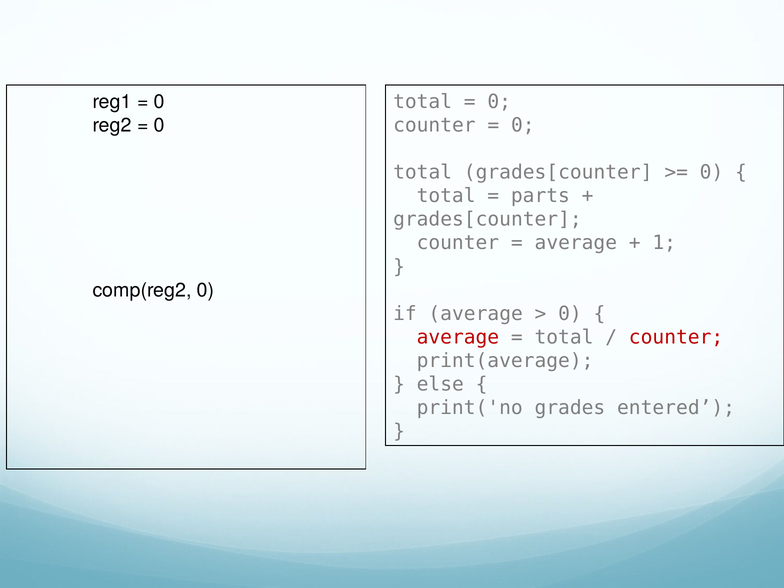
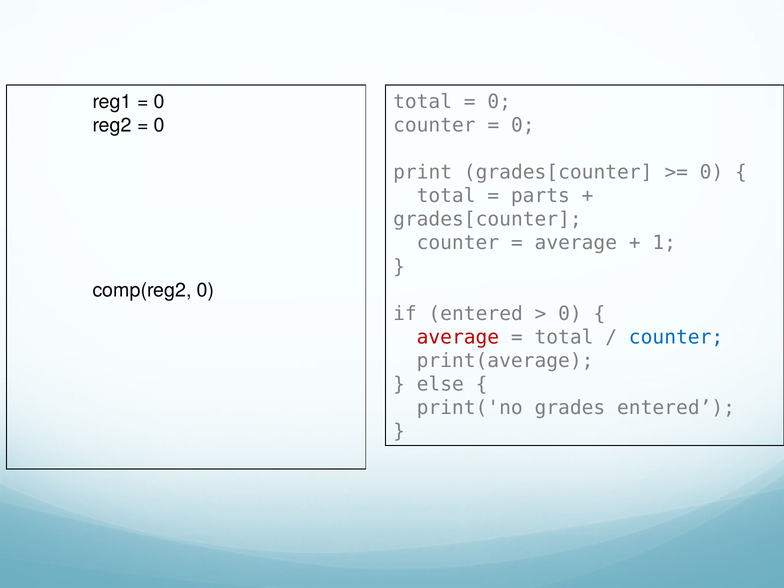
total: total -> print (423, 172)
if average: average -> entered (476, 314)
counter colour: red -> blue (676, 337)
